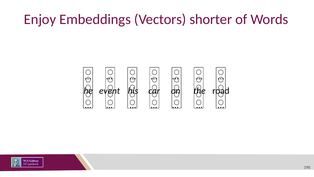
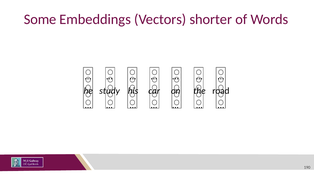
Enjoy: Enjoy -> Some (40, 19)
event: event -> study (110, 91)
